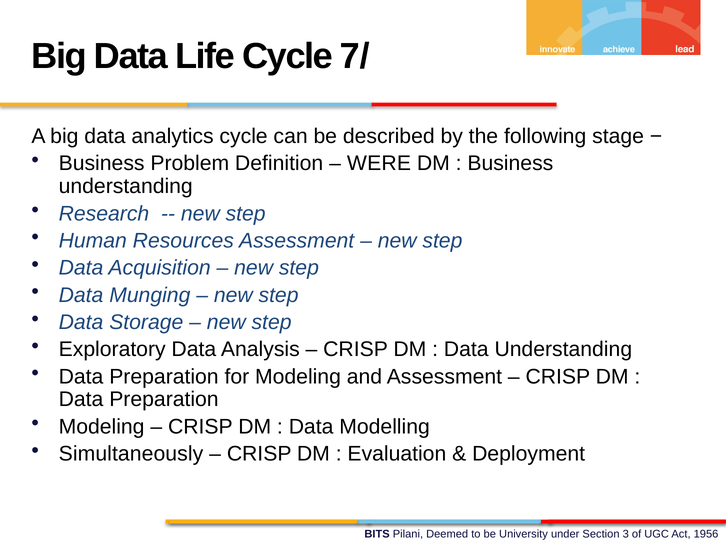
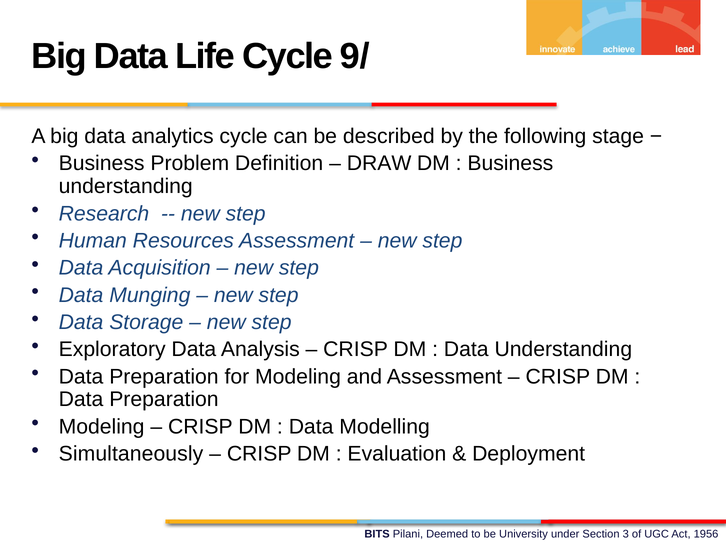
7/: 7/ -> 9/ (355, 56)
WERE: WERE -> DRAW (379, 164)
